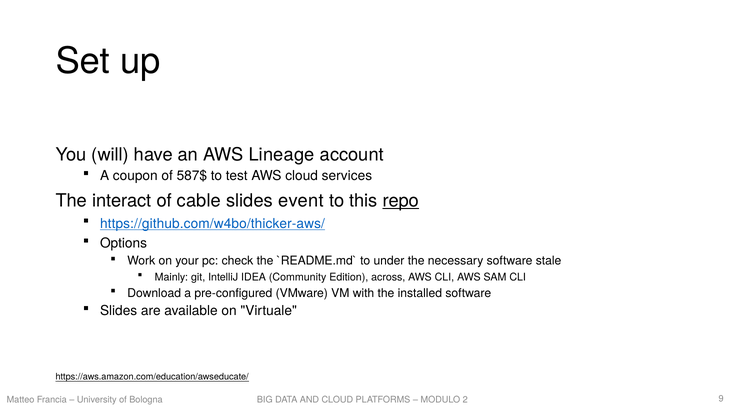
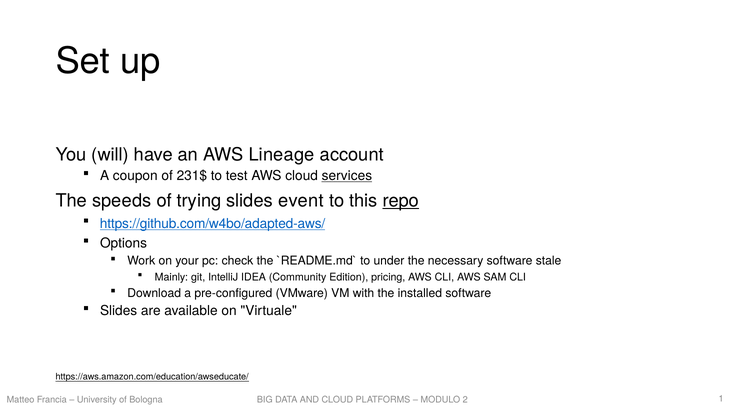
587$: 587$ -> 231$ (192, 176)
services underline: none -> present (347, 176)
interact: interact -> speeds (122, 201)
cable: cable -> trying (199, 201)
https://github.com/w4bo/thicker-aws/: https://github.com/w4bo/thicker-aws/ -> https://github.com/w4bo/adapted-aws/ (213, 224)
across: across -> pricing (388, 277)
9: 9 -> 1 (721, 399)
